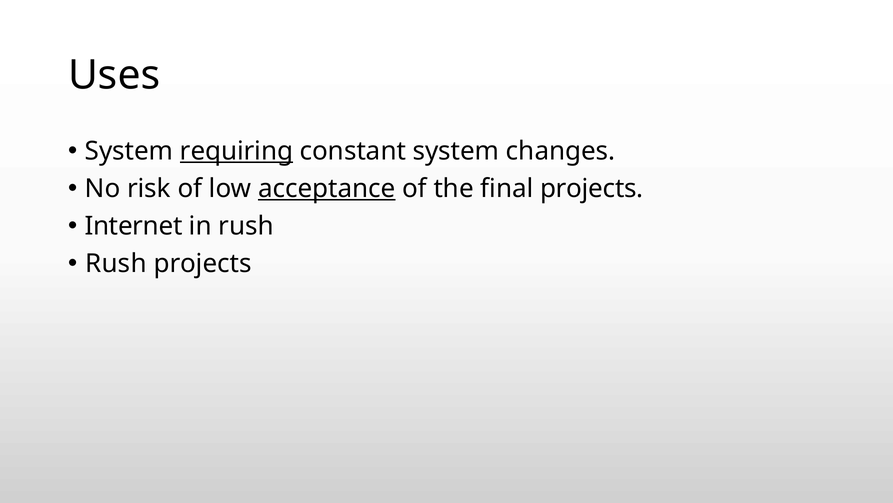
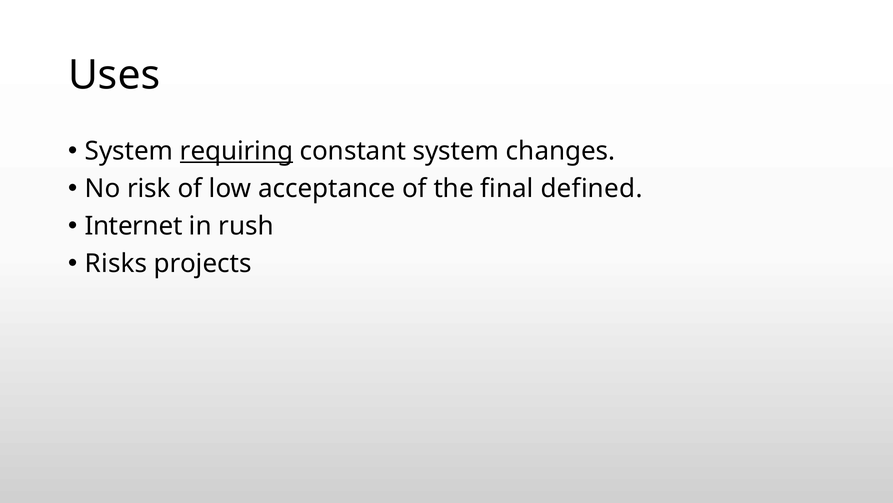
acceptance underline: present -> none (327, 188)
final projects: projects -> defined (592, 188)
Rush: Rush -> Risks (116, 263)
